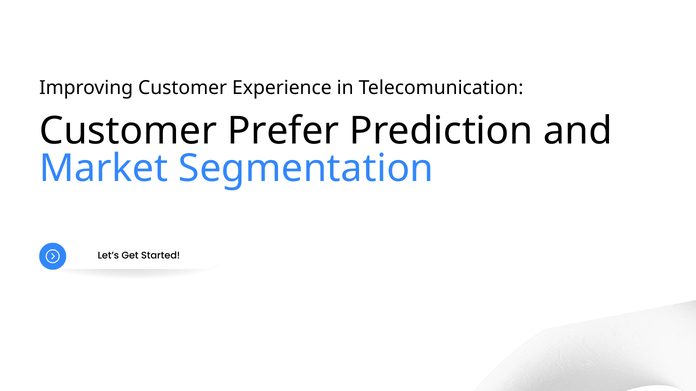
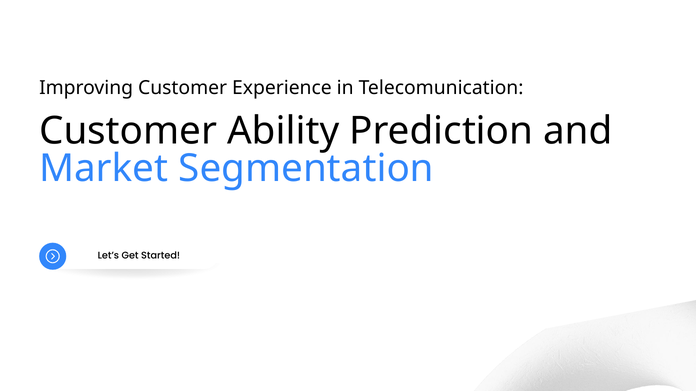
Prefer: Prefer -> Ability (283, 131)
